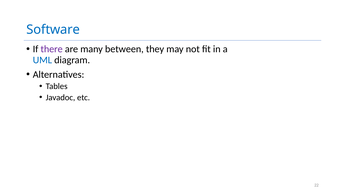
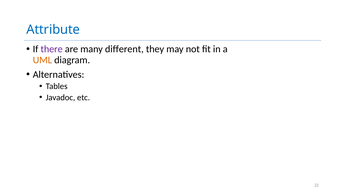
Software: Software -> Attribute (53, 30)
between: between -> different (124, 49)
UML colour: blue -> orange (42, 60)
